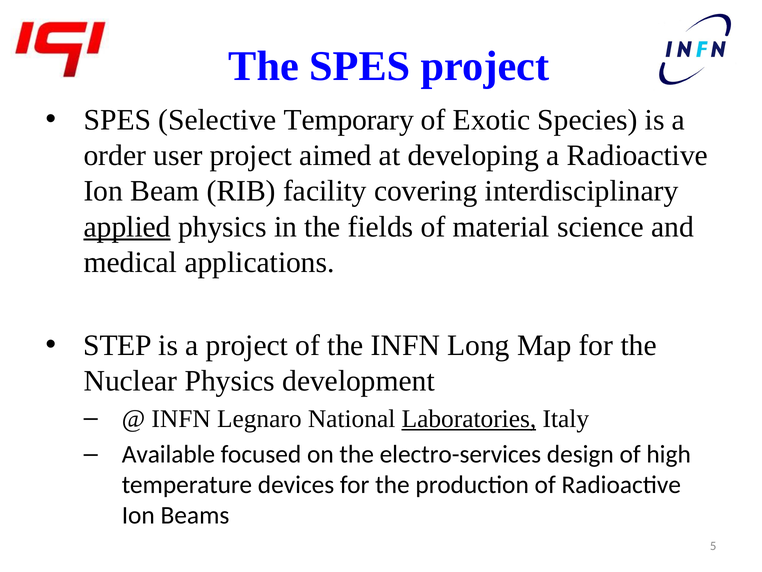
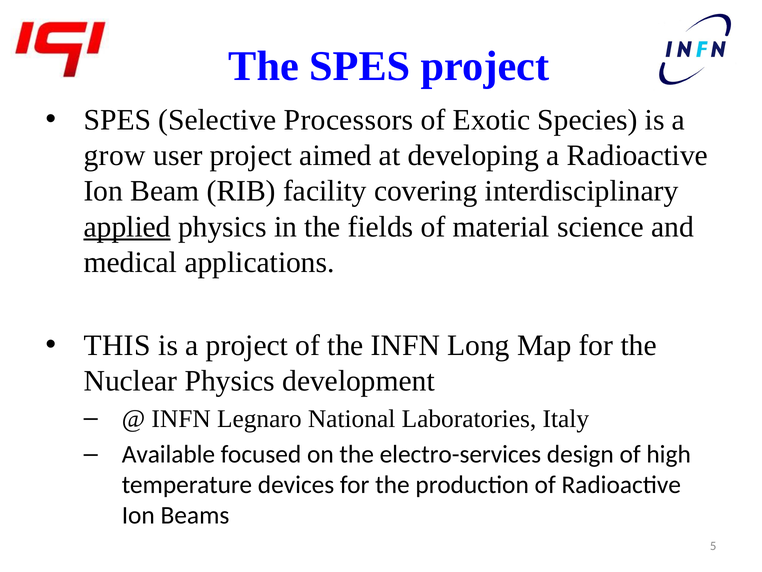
Temporary: Temporary -> Processors (349, 120)
order: order -> grow (115, 155)
STEP: STEP -> THIS (117, 345)
Laboratories underline: present -> none (469, 419)
